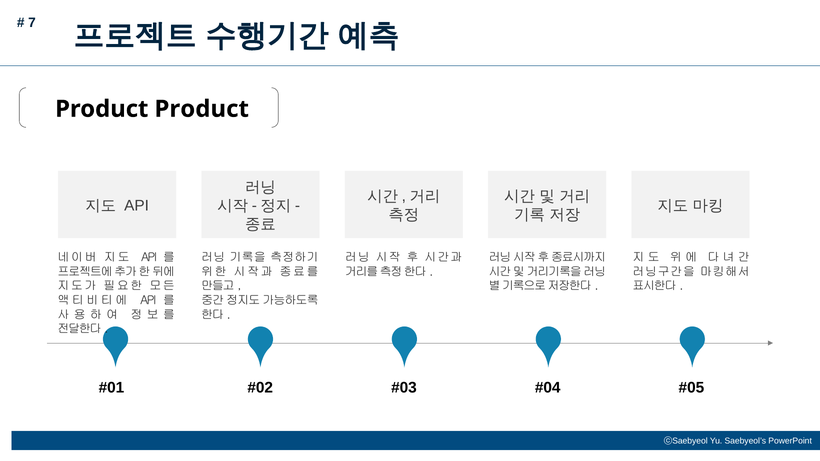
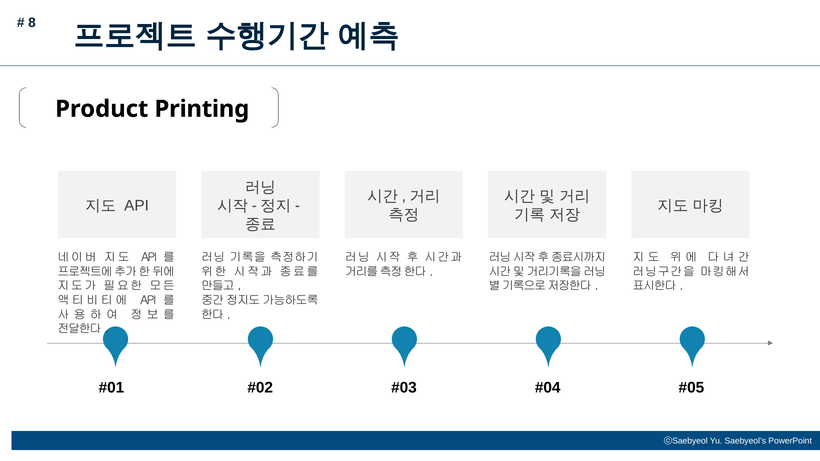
7: 7 -> 8 (32, 23)
Product Product: Product -> Printing (202, 109)
